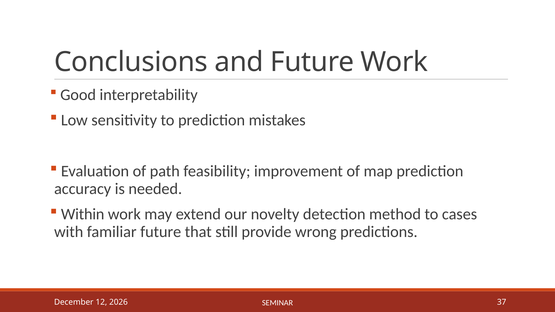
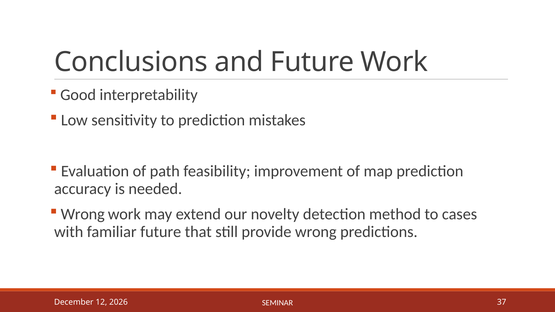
Within: Within -> Wrong (83, 214)
